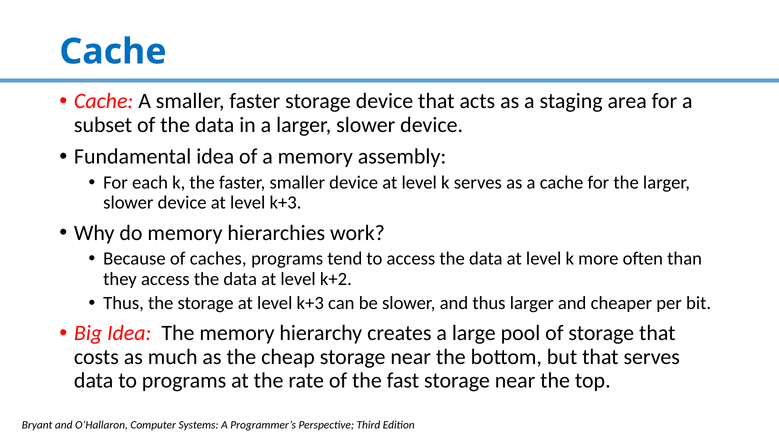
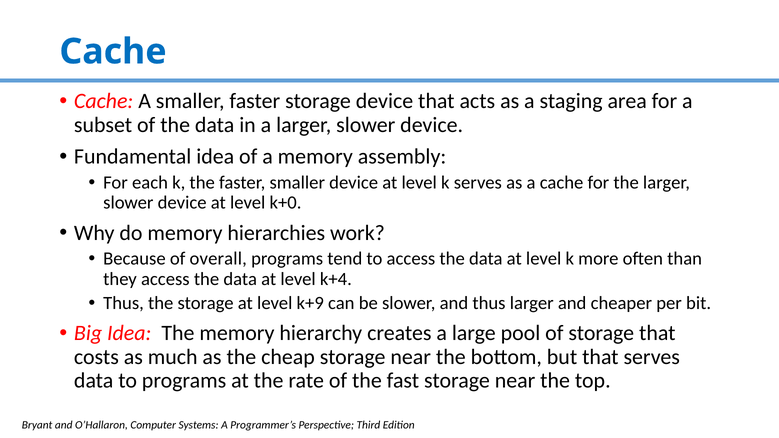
device at level k+3: k+3 -> k+0 (286, 203)
caches: caches -> overall (218, 259)
k+2: k+2 -> k+4 (336, 279)
storage at level k+3: k+3 -> k+9 (310, 303)
